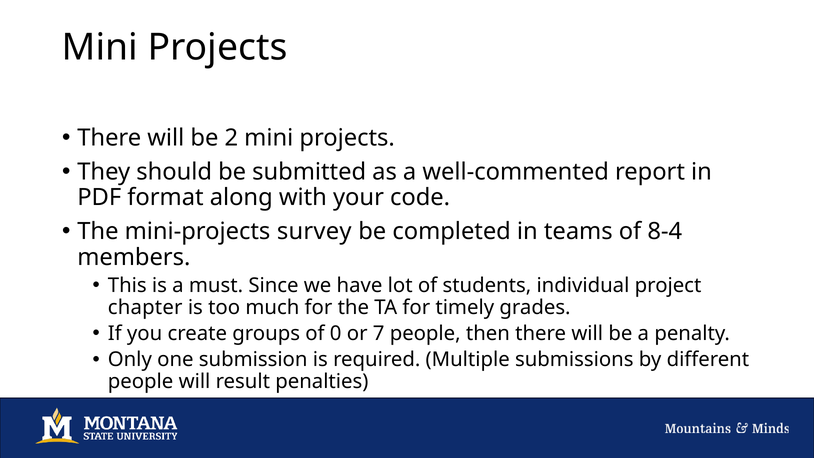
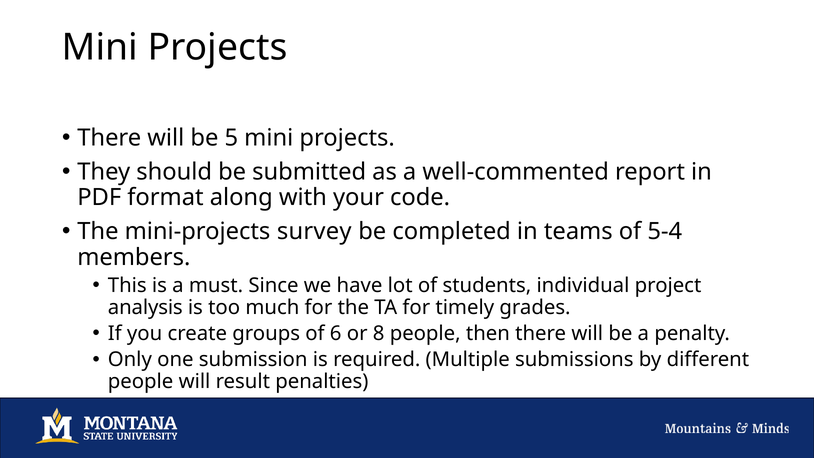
2: 2 -> 5 (231, 138)
8-4: 8-4 -> 5-4 (665, 232)
chapter: chapter -> analysis (145, 307)
0: 0 -> 6 (336, 333)
7: 7 -> 8 (379, 333)
